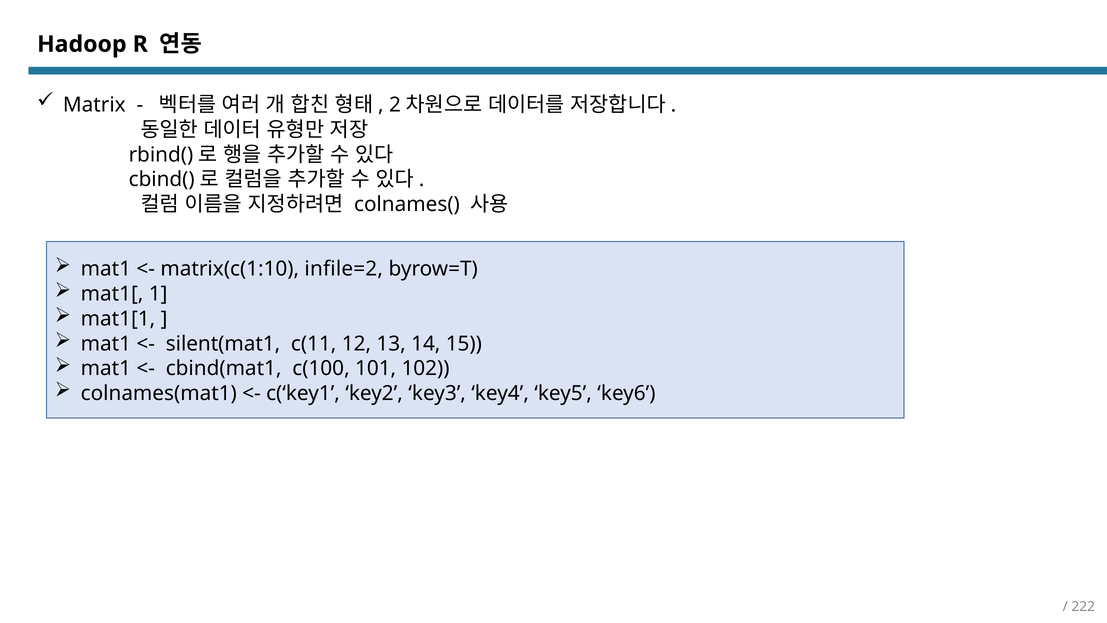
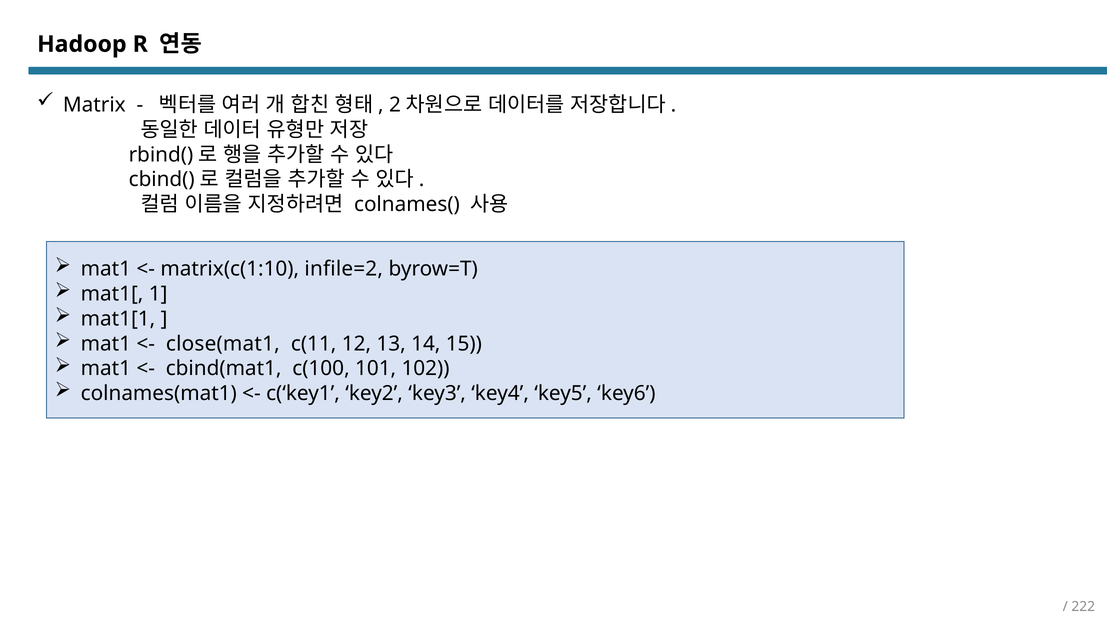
silent(mat1: silent(mat1 -> close(mat1 (223, 343)
